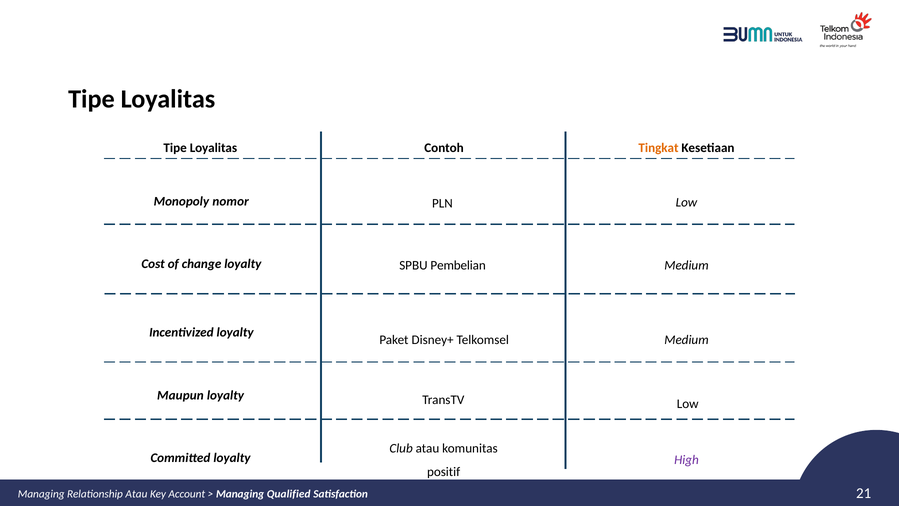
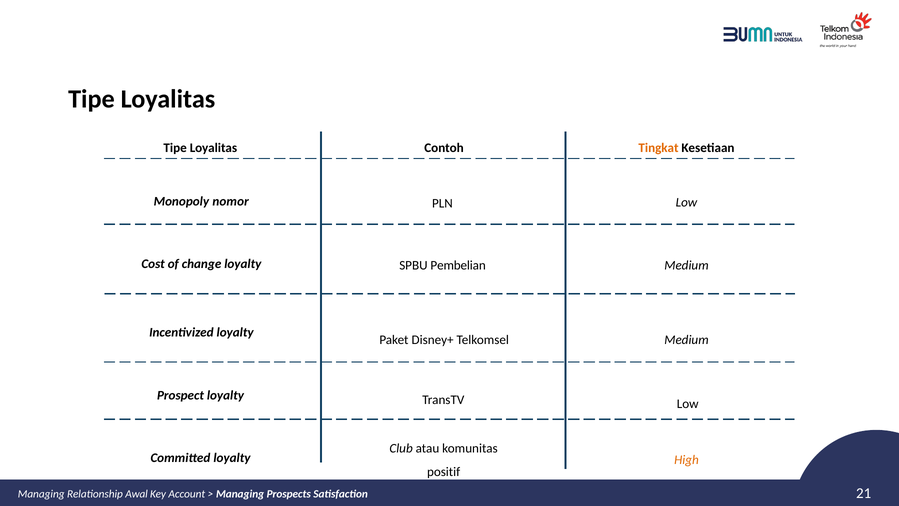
Maupun: Maupun -> Prospect (181, 395)
High colour: purple -> orange (686, 460)
Relationship Atau: Atau -> Awal (137, 494)
Qualified: Qualified -> Prospects (289, 494)
